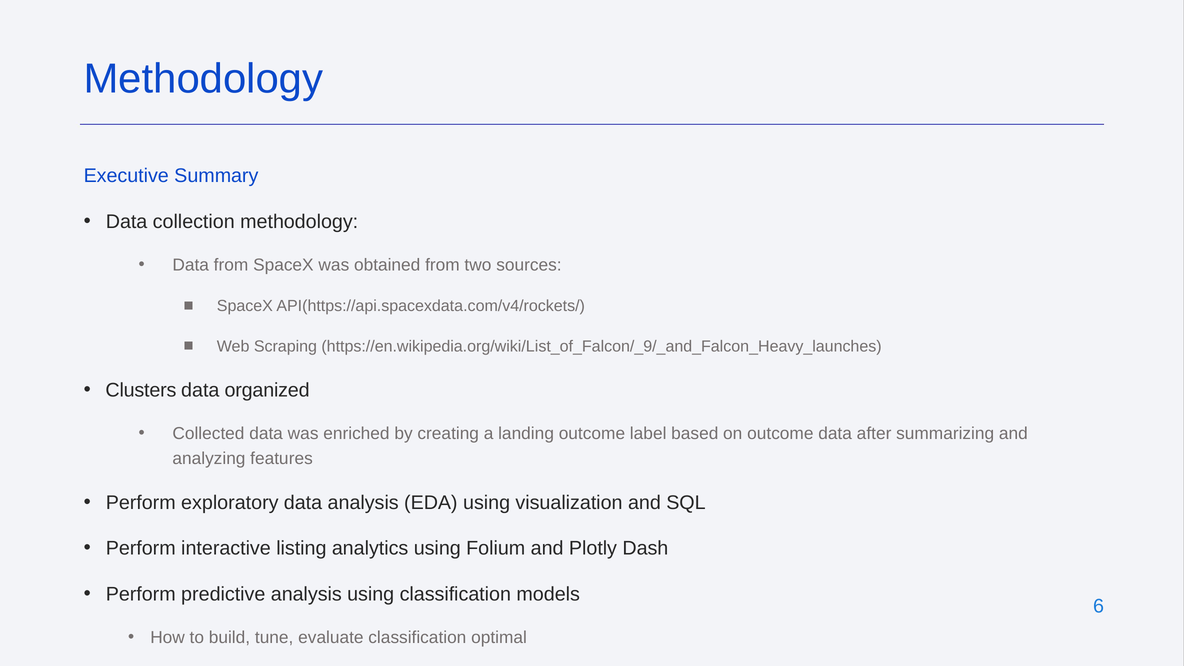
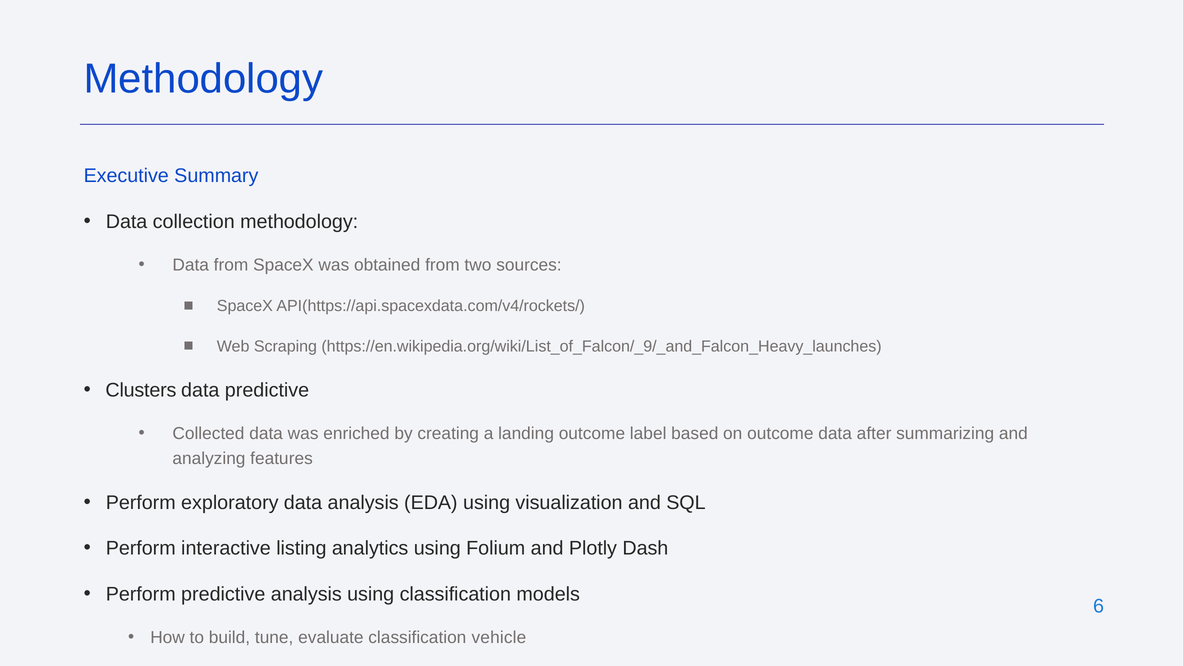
data organized: organized -> predictive (267, 390)
optimal: optimal -> vehicle (499, 637)
